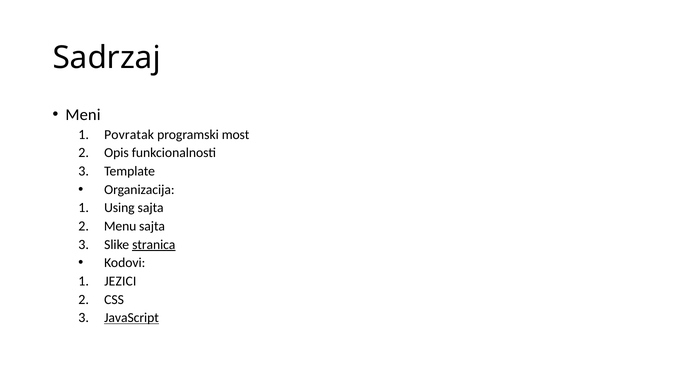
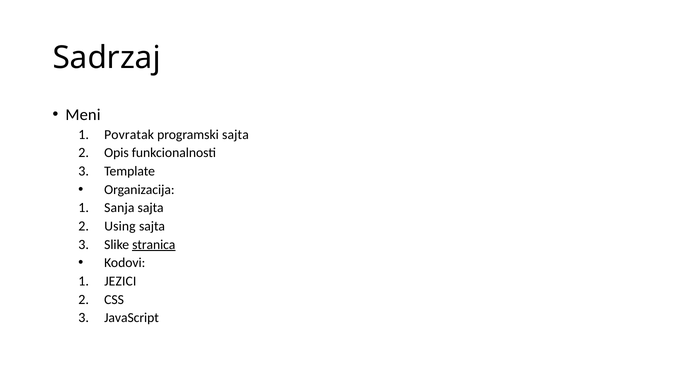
programski most: most -> sajta (235, 134)
Using: Using -> Sanja (119, 208)
Menu: Menu -> Using (120, 226)
JavaScript underline: present -> none (132, 318)
